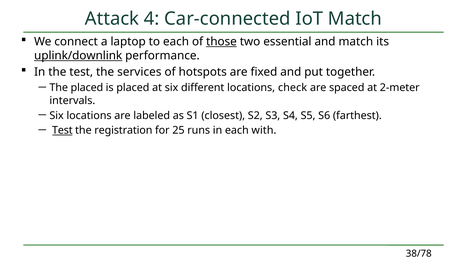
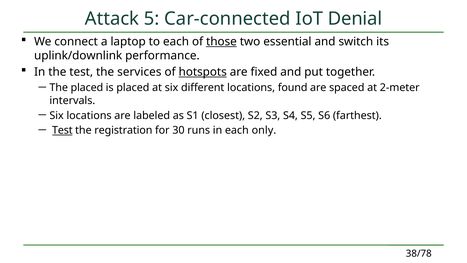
4: 4 -> 5 (152, 19)
IoT Match: Match -> Denial (355, 19)
and match: match -> switch (356, 42)
uplink/downlink underline: present -> none (78, 56)
hotspots underline: none -> present (203, 72)
check: check -> found (293, 88)
25: 25 -> 30 (178, 130)
with: with -> only (264, 130)
